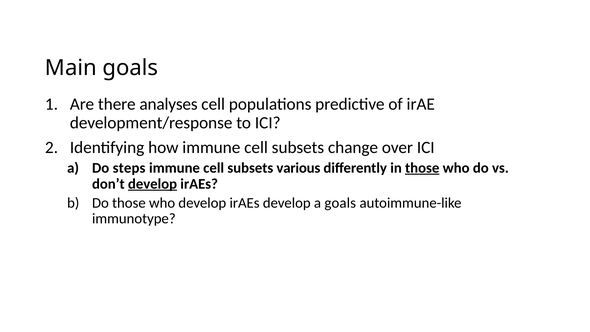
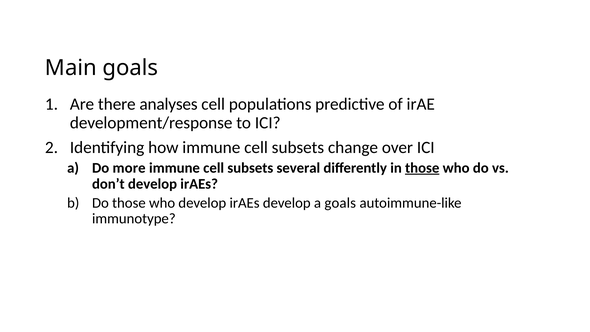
steps: steps -> more (129, 168)
various: various -> several (298, 168)
develop underline: present -> none (152, 184)
